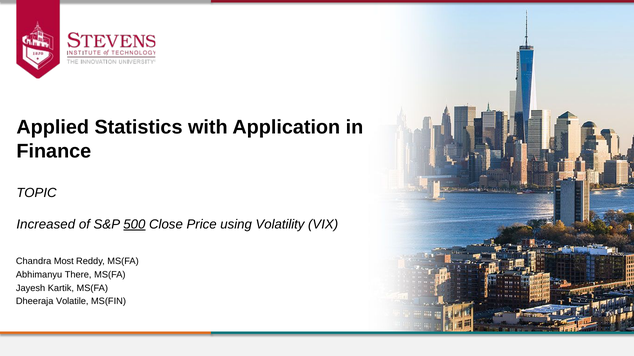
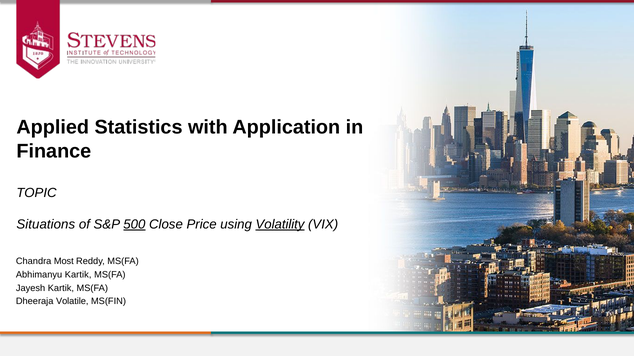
Increased: Increased -> Situations (46, 225)
Volatility underline: none -> present (280, 225)
Abhimanyu There: There -> Kartik (78, 275)
